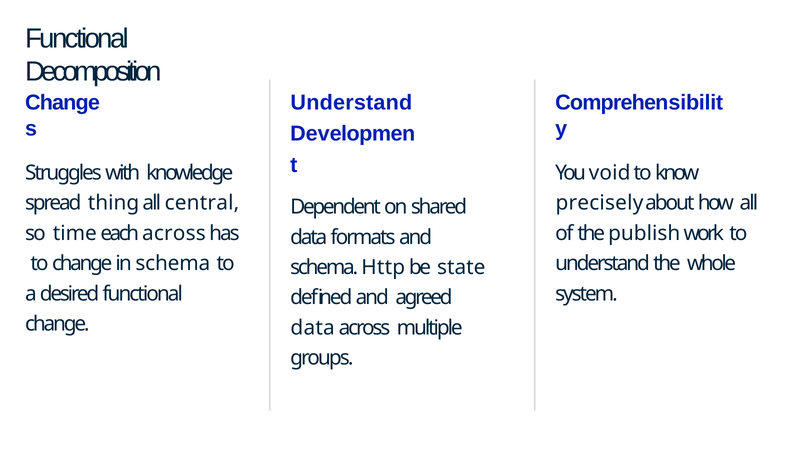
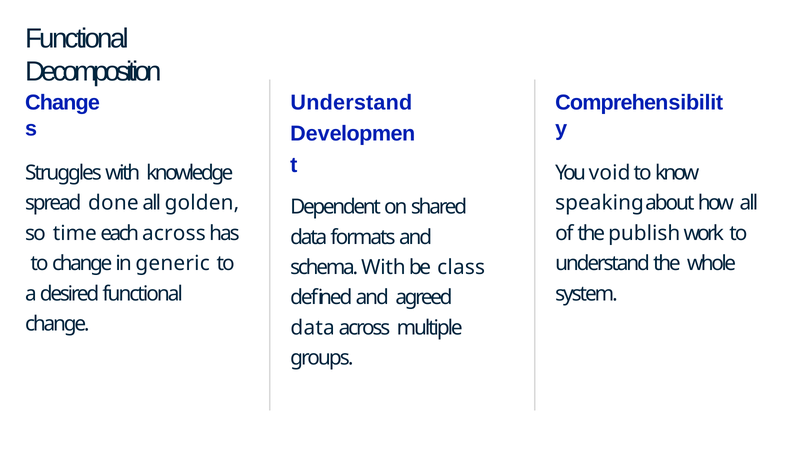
thing: thing -> done (113, 203)
central: central -> golden (202, 203)
precisely: precisely -> speaking (600, 203)
in schema: schema -> generic (173, 264)
schema Http: Http -> With (383, 268)
state: state -> class (461, 268)
